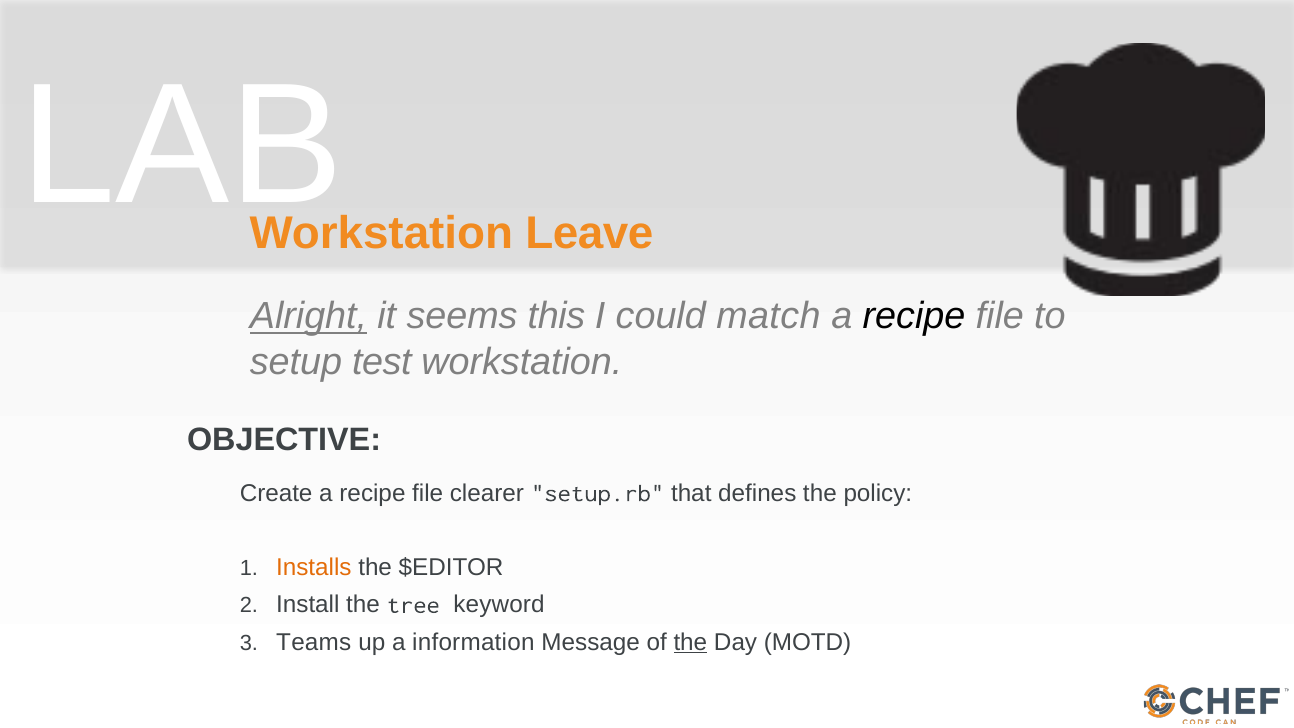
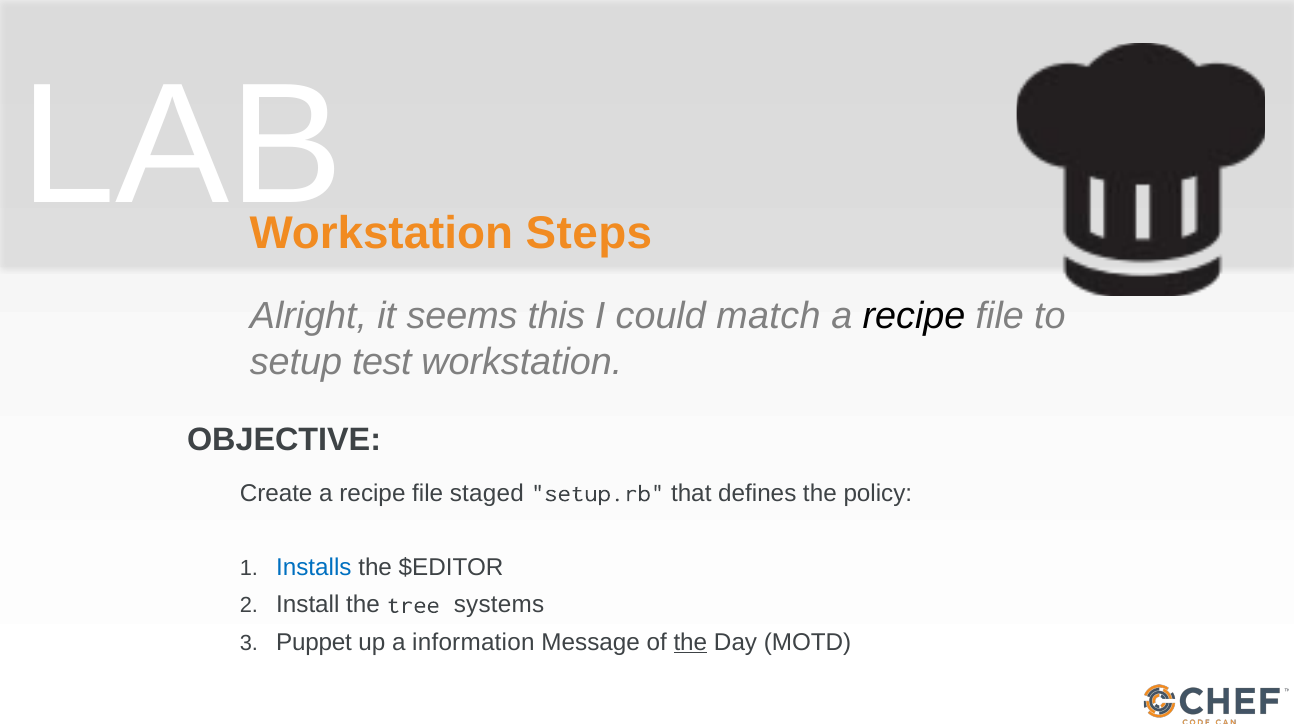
Leave: Leave -> Steps (589, 233)
Alright underline: present -> none (308, 316)
clearer: clearer -> staged (487, 493)
Installs colour: orange -> blue (314, 567)
keyword: keyword -> systems (499, 605)
Teams: Teams -> Puppet (314, 642)
